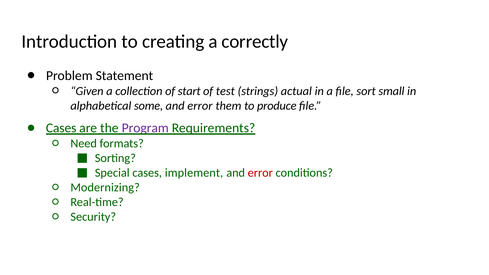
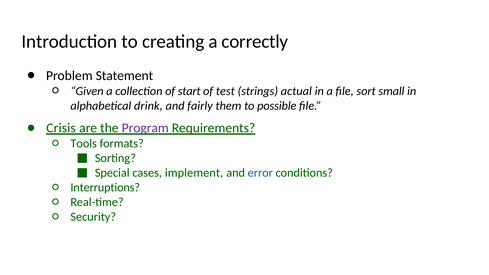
some: some -> drink (148, 106)
error: error -> fairly (200, 106)
produce: produce -> possible (277, 106)
Cases: Cases -> Crisis (61, 128)
Need: Need -> Tools (84, 143)
error colour: red -> blue (260, 173)
Modernizing: Modernizing -> Interruptions (105, 187)
